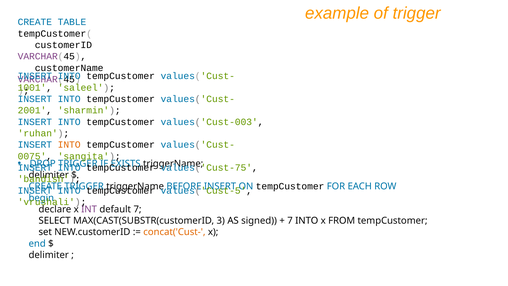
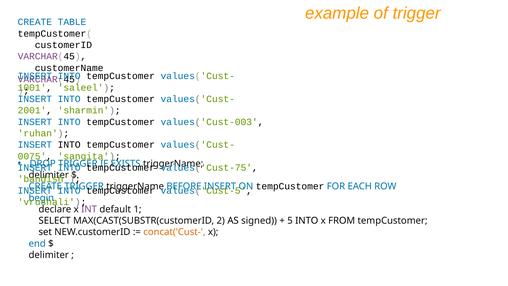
INTO colour: orange -> black (69, 145)
default 7: 7 -> 1 (138, 209)
3: 3 -> 2 (221, 221)
7: 7 -> 5 (290, 221)
